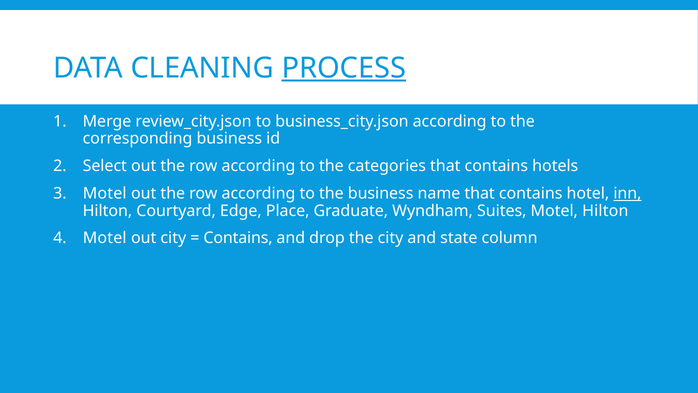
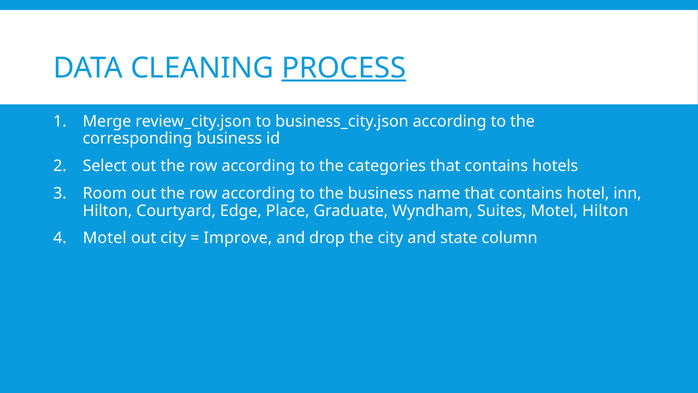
Motel: Motel -> Room (105, 193)
inn underline: present -> none (627, 193)
Contains: Contains -> Improve (238, 238)
